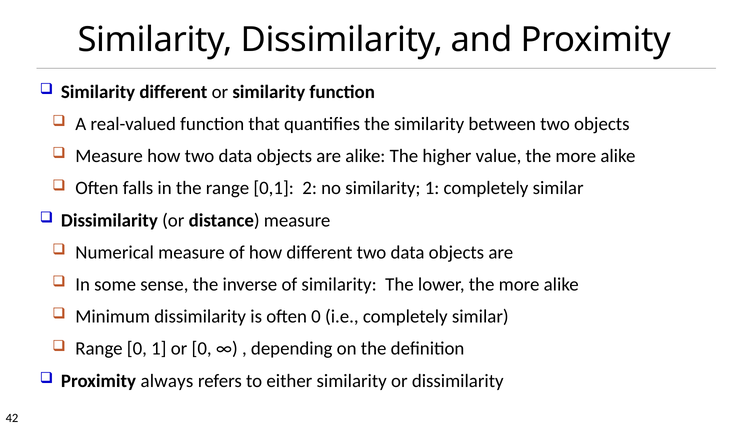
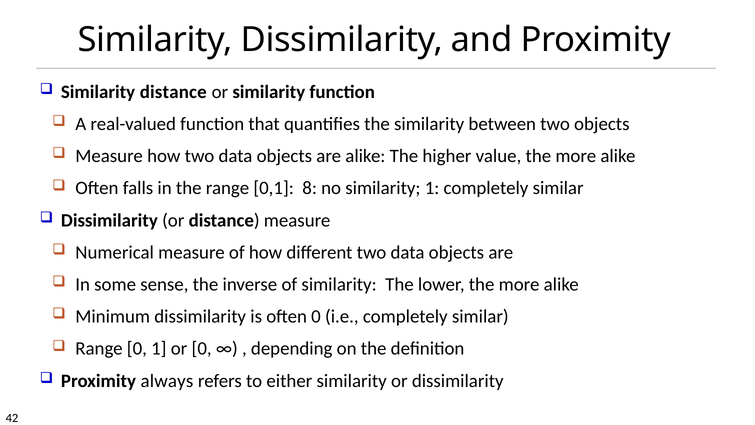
Similarity different: different -> distance (173, 92)
2: 2 -> 8 (310, 188)
